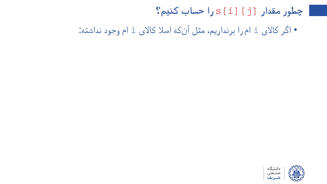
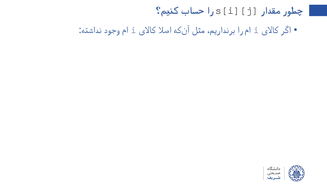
s[i][j colour: red -> black (237, 10)
